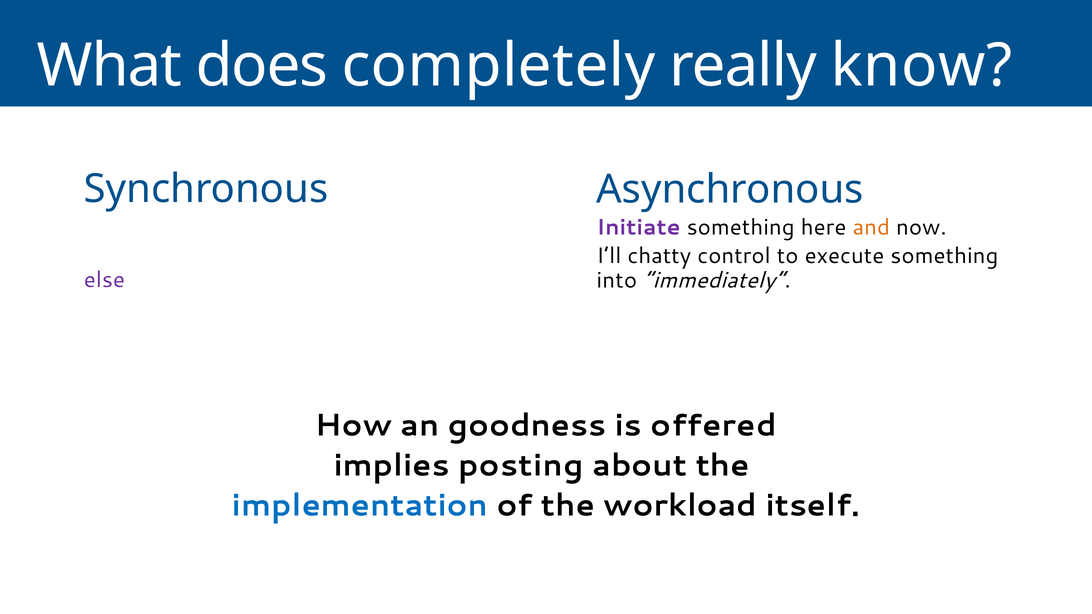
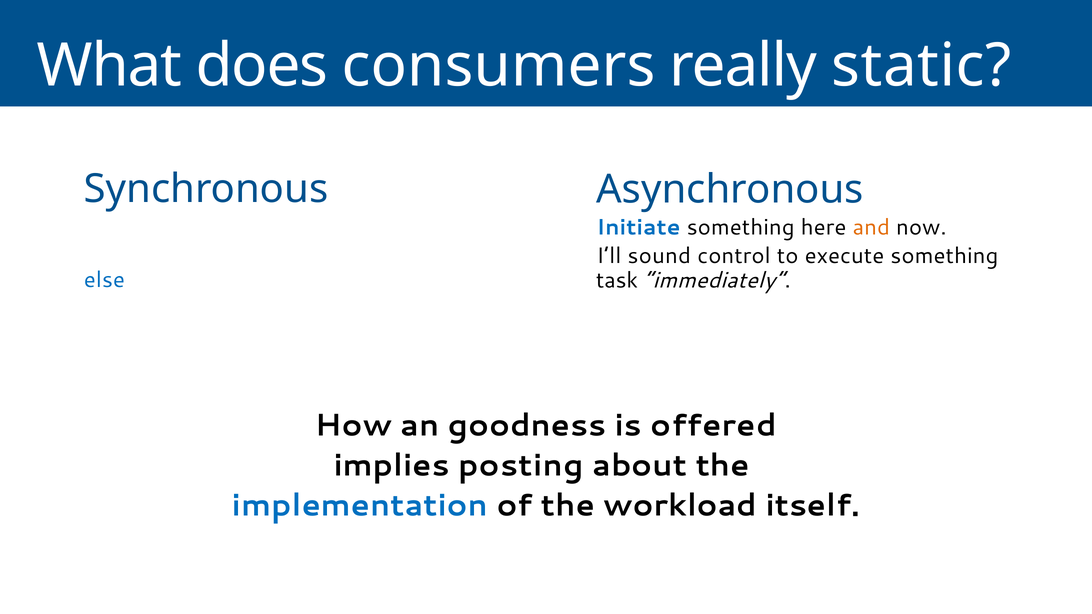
completely: completely -> consumers (499, 66)
know: know -> static (921, 66)
Initiate colour: purple -> blue (638, 228)
chatty: chatty -> sound (659, 256)
else colour: purple -> blue (104, 280)
into: into -> task (617, 280)
